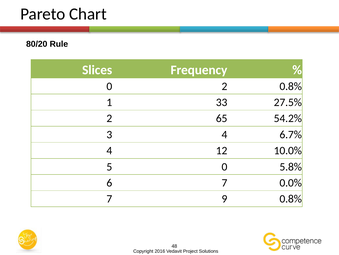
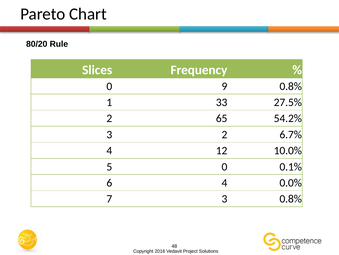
0 2: 2 -> 9 (224, 86)
3 4: 4 -> 2 (224, 134)
5.8%: 5.8% -> 0.1% (291, 166)
6 7: 7 -> 4 (224, 182)
7 9: 9 -> 3 (224, 198)
